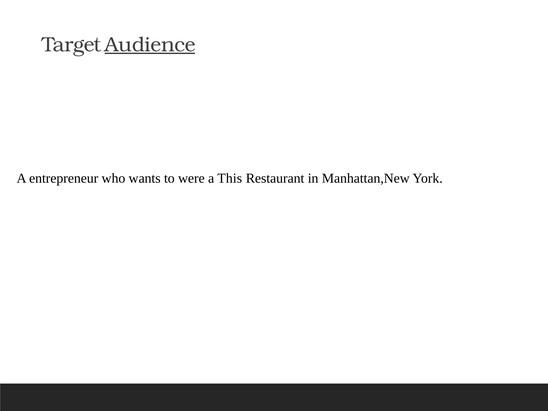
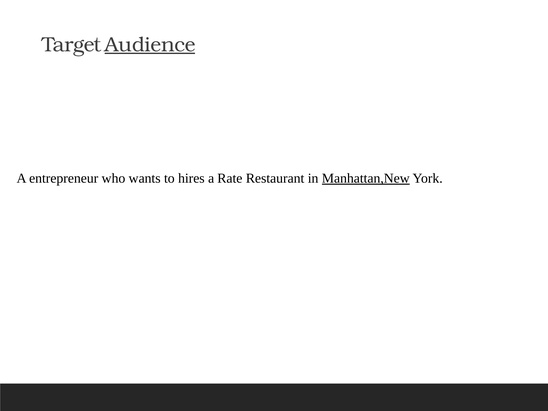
were: were -> hires (191, 178)
This: This -> Rate (230, 178)
Manhattan,New underline: none -> present (366, 178)
